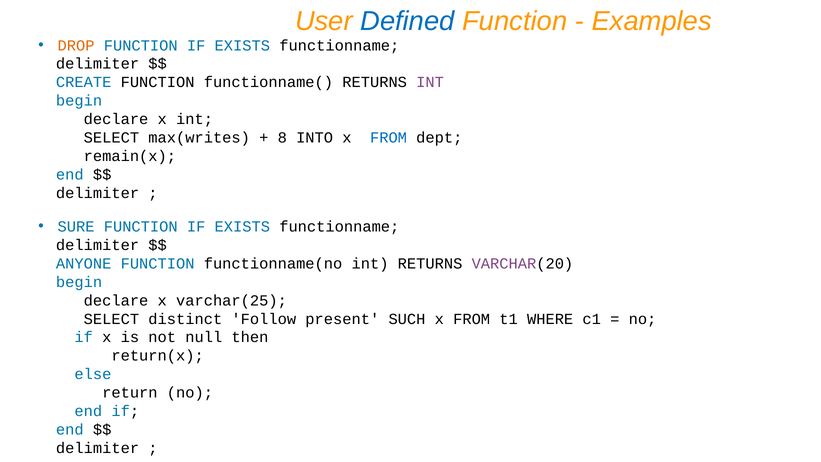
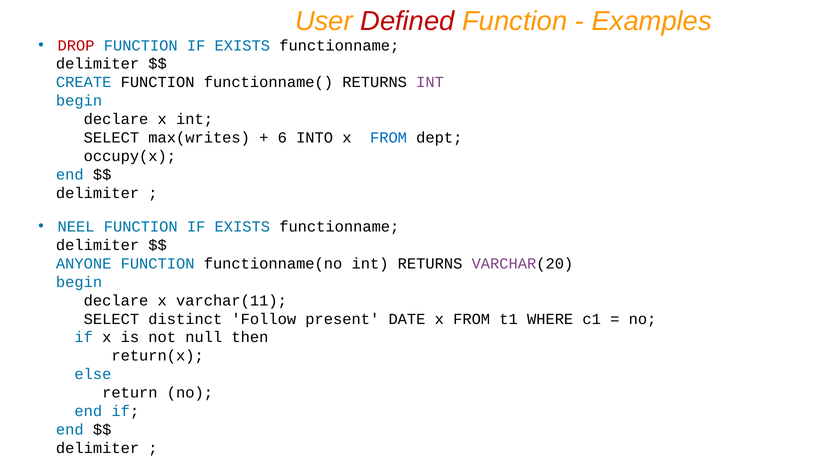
Defined colour: blue -> red (407, 21)
DROP colour: orange -> red (76, 45)
8: 8 -> 6 (282, 138)
remain(x: remain(x -> occupy(x (130, 156)
SURE: SURE -> NEEL (76, 226)
varchar(25: varchar(25 -> varchar(11 (231, 300)
SUCH: SUCH -> DATE (407, 319)
